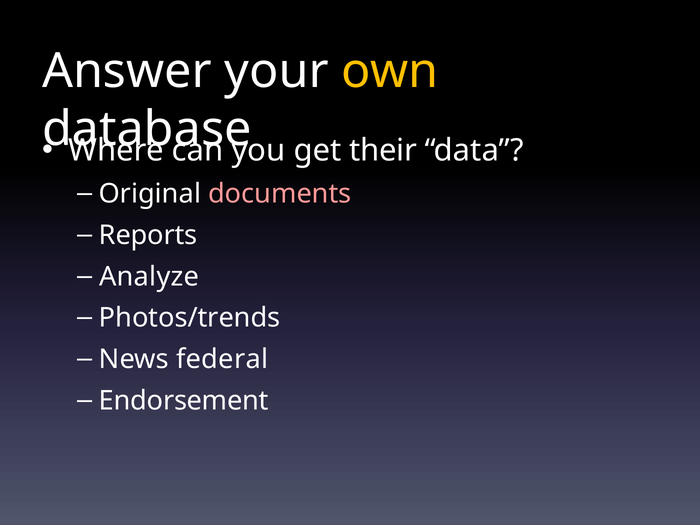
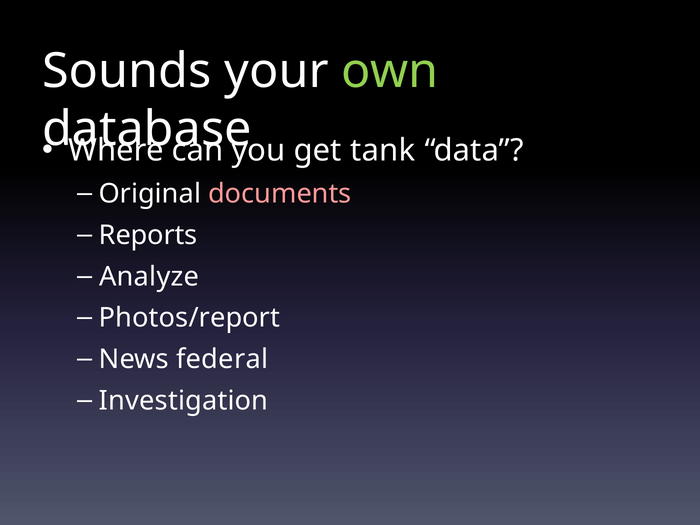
Answer: Answer -> Sounds (127, 71)
own colour: yellow -> light green (390, 71)
their: their -> tank (383, 151)
Photos/trends: Photos/trends -> Photos/report (190, 318)
Endorsement: Endorsement -> Investigation (184, 401)
